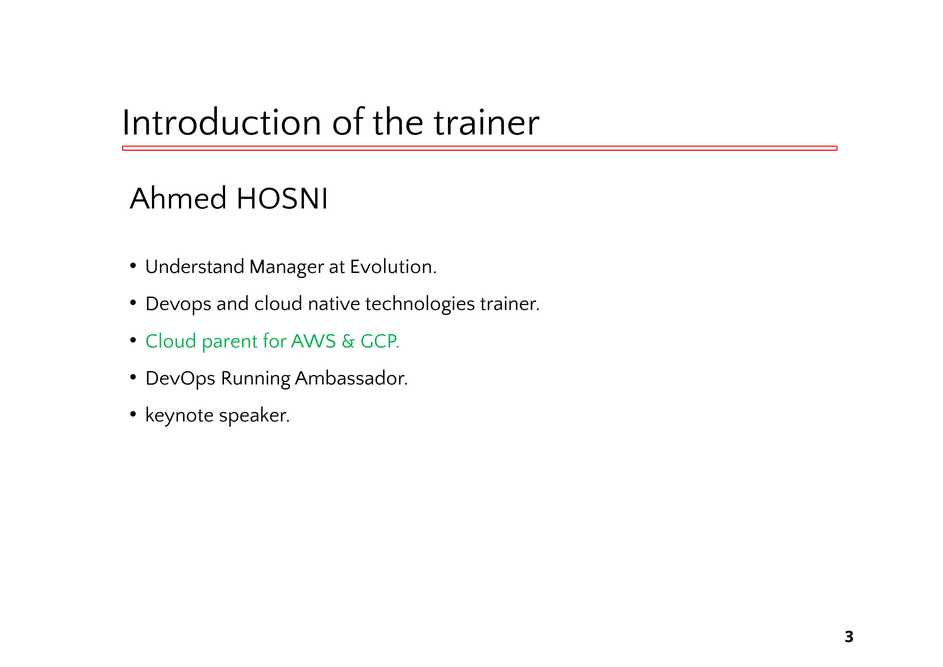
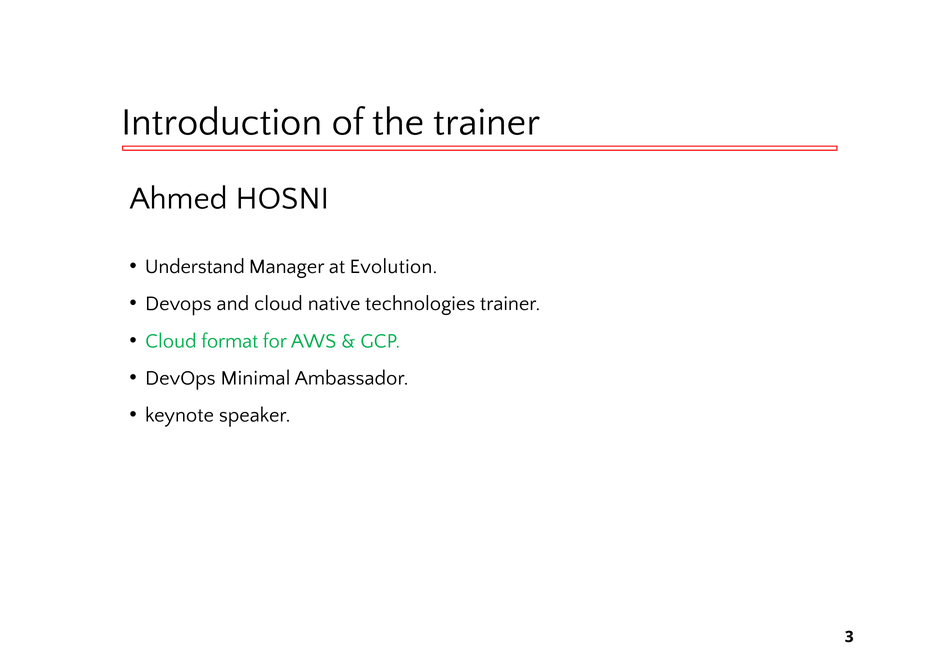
parent: parent -> format (230, 341)
Running: Running -> Minimal (256, 378)
